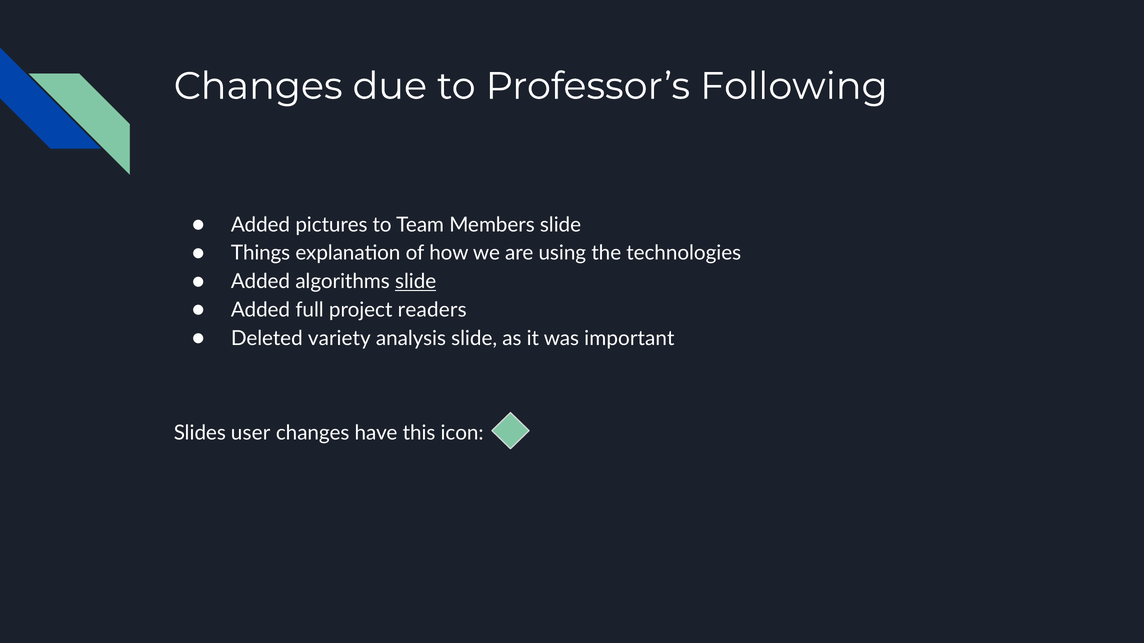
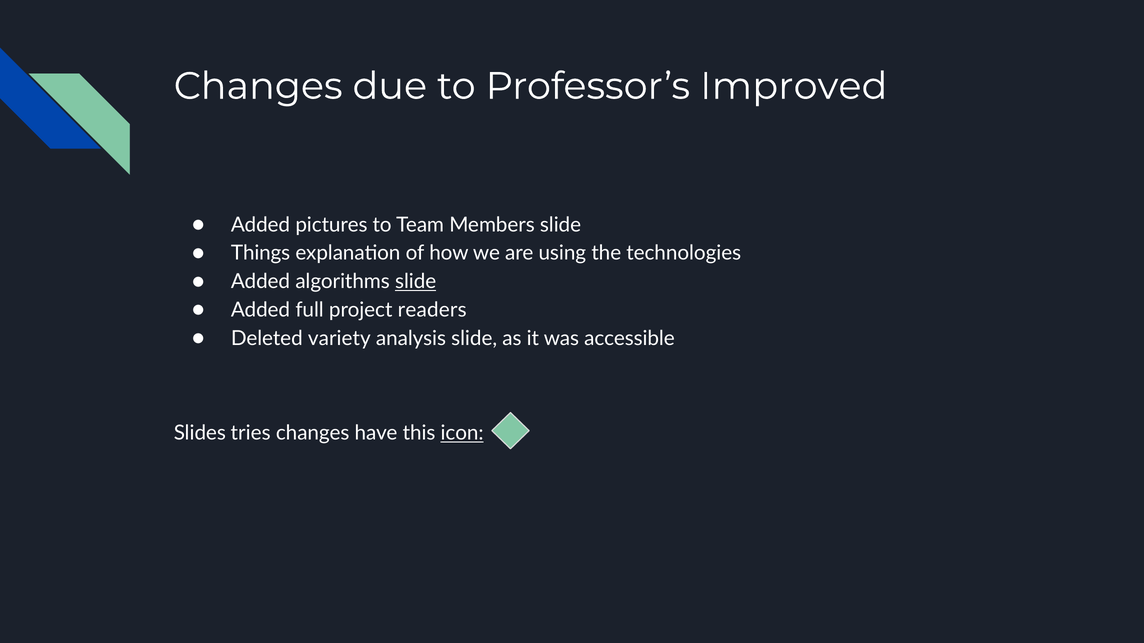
Following: Following -> Improved (794, 86)
important: important -> accessible (629, 338)
user: user -> tries (251, 433)
icon underline: none -> present (462, 433)
